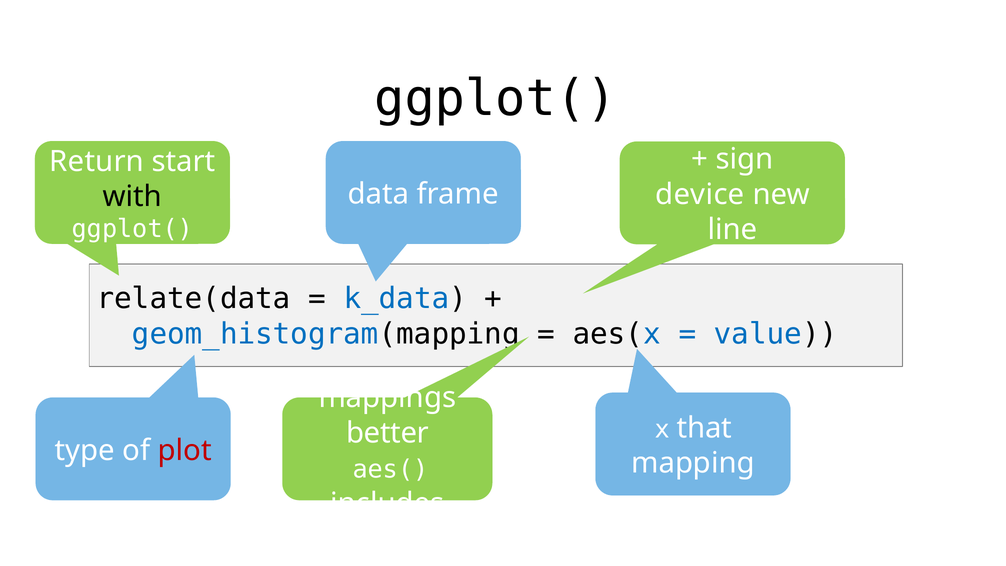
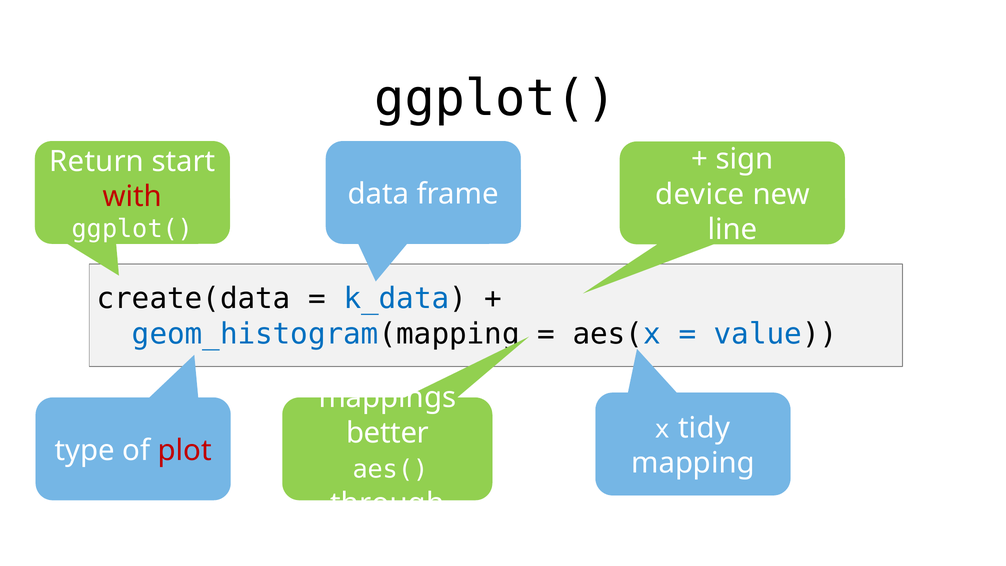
with colour: black -> red (132, 197)
relate(data: relate(data -> create(data (194, 299)
that: that -> tidy (704, 428)
includes: includes -> through (387, 503)
